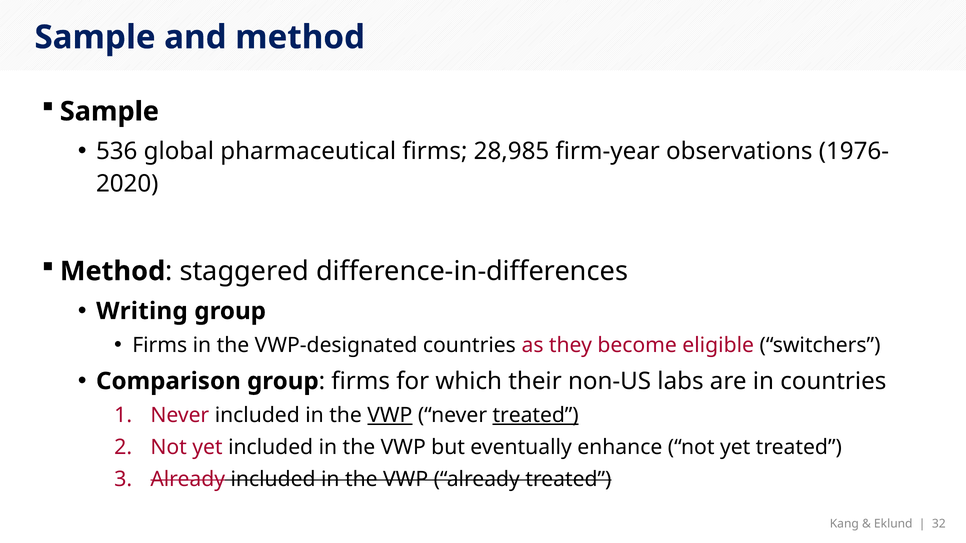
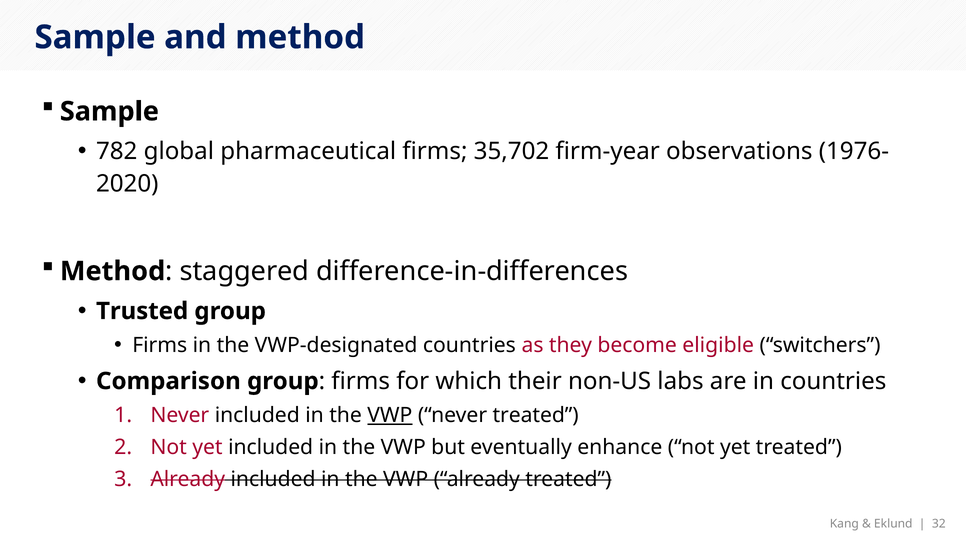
536: 536 -> 782 (117, 151)
28,985: 28,985 -> 35,702 (511, 151)
Writing: Writing -> Trusted (142, 311)
treated underline: present -> none (536, 415)
